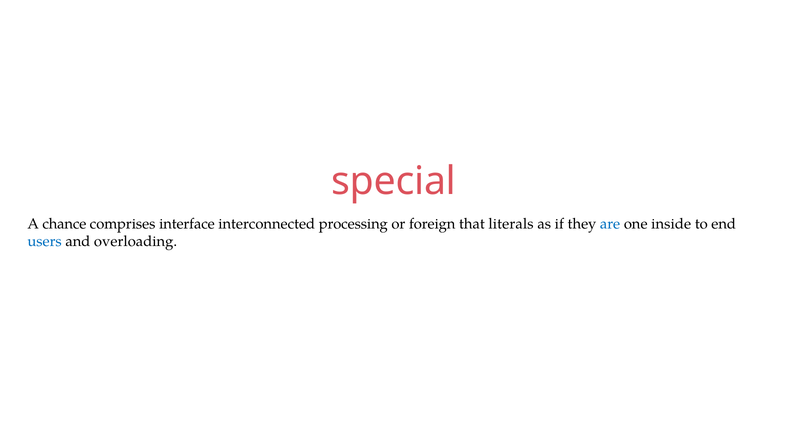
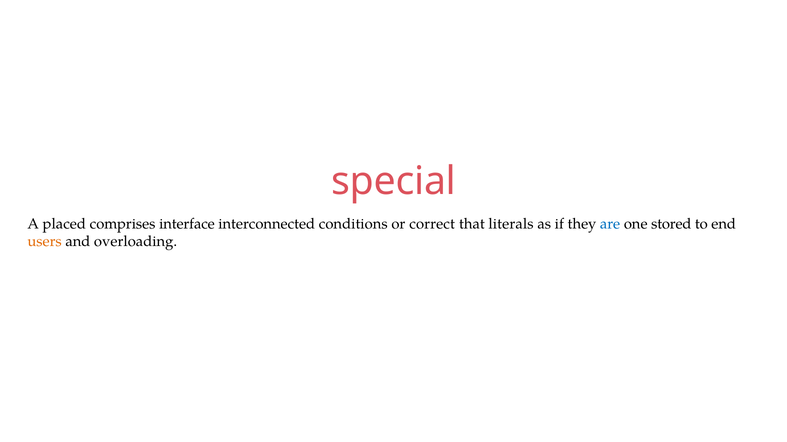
chance: chance -> placed (64, 224)
processing: processing -> conditions (353, 224)
foreign: foreign -> correct (432, 224)
inside: inside -> stored (671, 224)
users colour: blue -> orange (45, 242)
